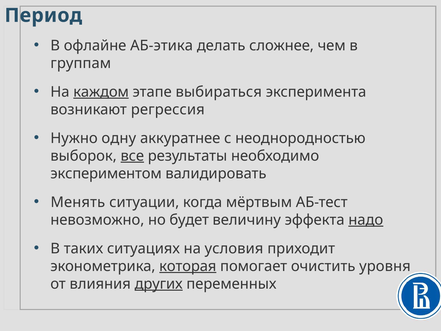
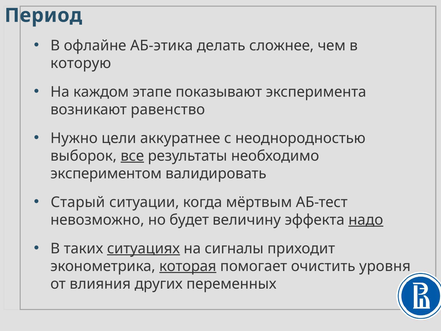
группам: группам -> которую (81, 63)
каждом underline: present -> none (101, 92)
выбираться: выбираться -> показывают (219, 92)
регрессия: регрессия -> равенство (168, 109)
одну: одну -> цели (119, 138)
Менять: Менять -> Старый (78, 202)
ситуациях underline: none -> present (143, 248)
условия: условия -> сигналы (234, 248)
других underline: present -> none (159, 284)
